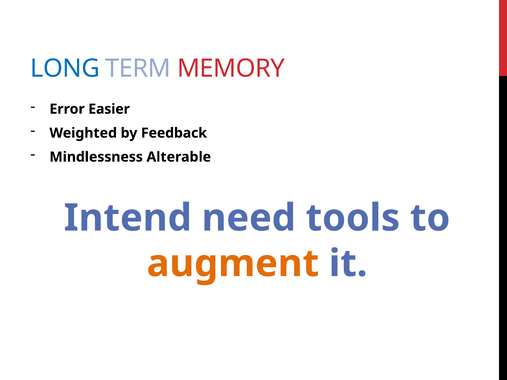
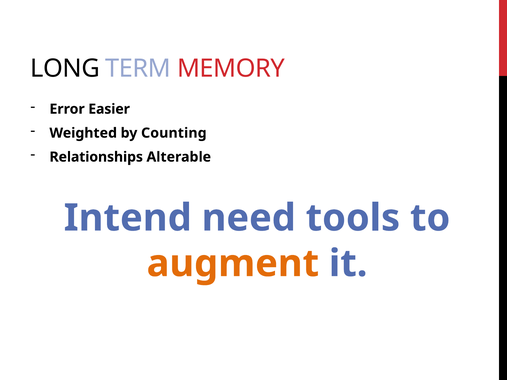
LONG colour: blue -> black (65, 69)
Feedback: Feedback -> Counting (174, 133)
Mindlessness: Mindlessness -> Relationships (96, 157)
